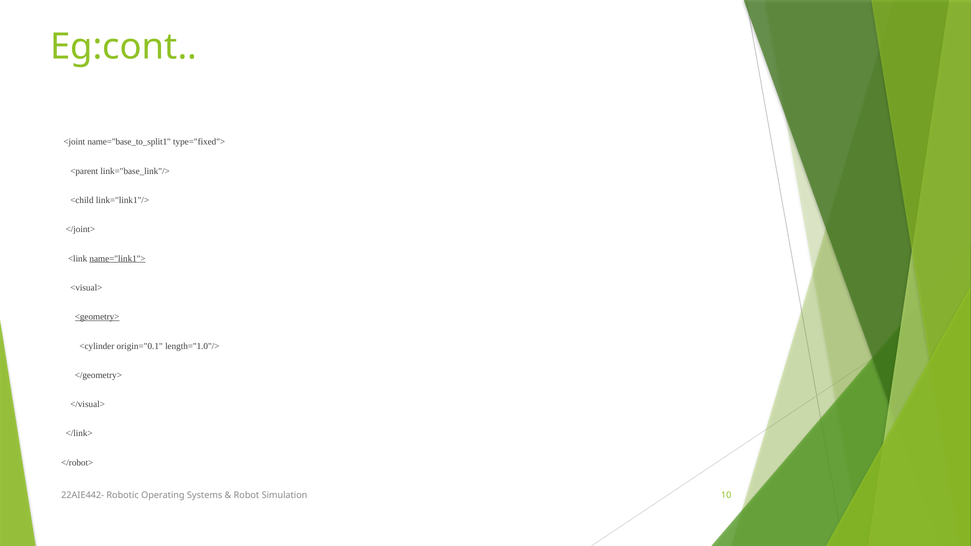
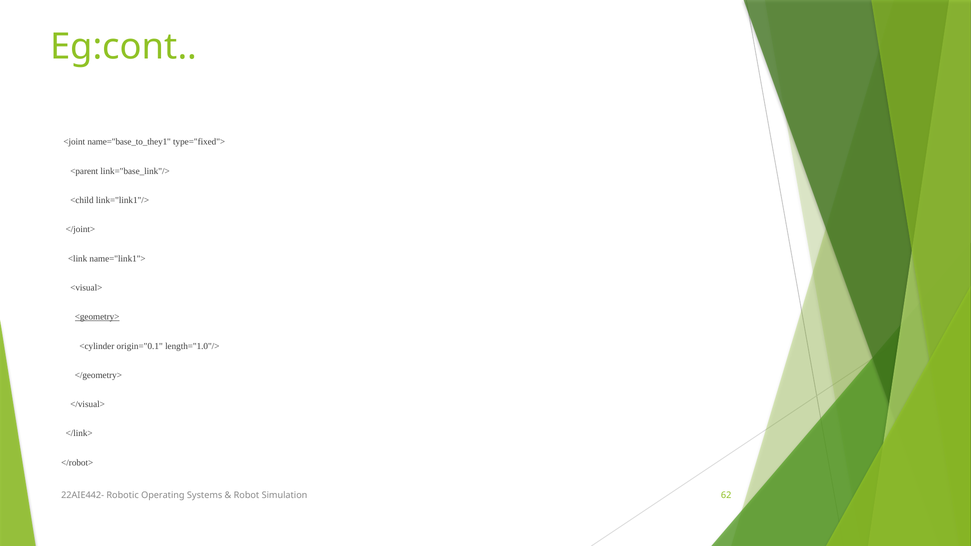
name="base_to_split1: name="base_to_split1 -> name="base_to_they1 (129, 142)
name="link1"> underline: present -> none (118, 259)
10: 10 -> 62 (726, 496)
